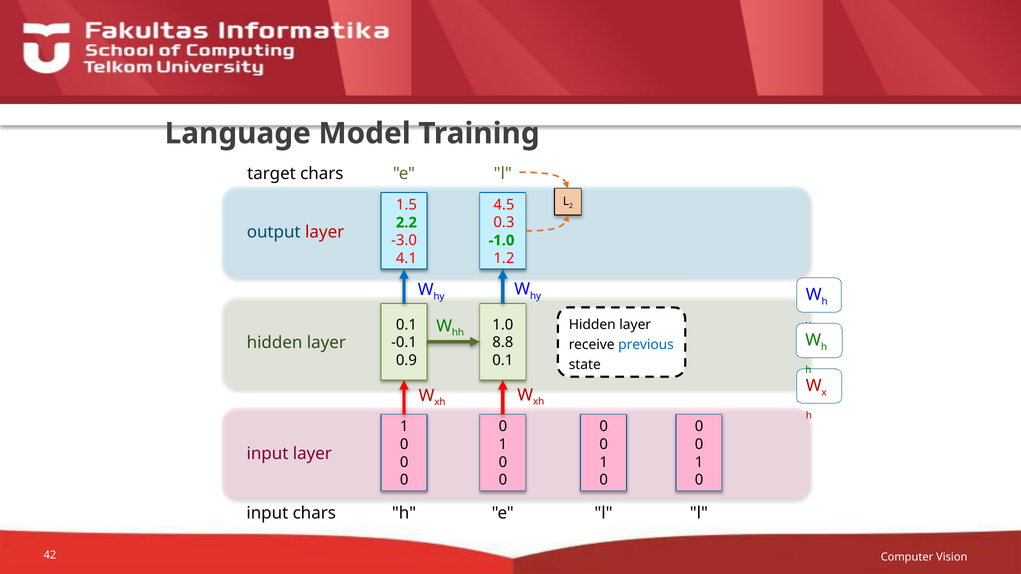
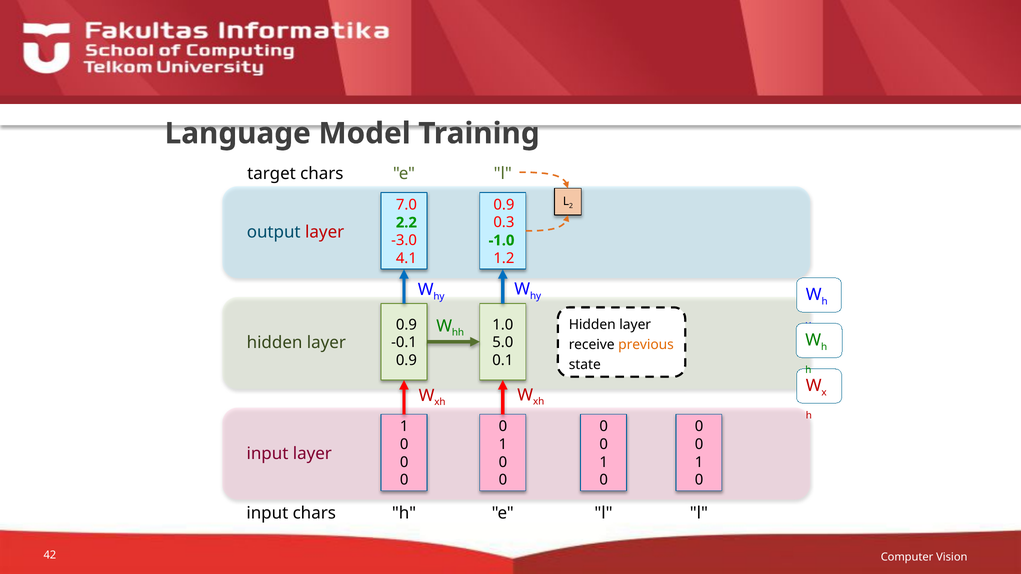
1.5: 1.5 -> 7.0 (406, 205)
4.5: 4.5 -> 0.9 (504, 205)
0.1: 0.1 -> 0.9 (406, 325)
8.8: 8.8 -> 5.0 (503, 343)
previous colour: blue -> orange (646, 345)
